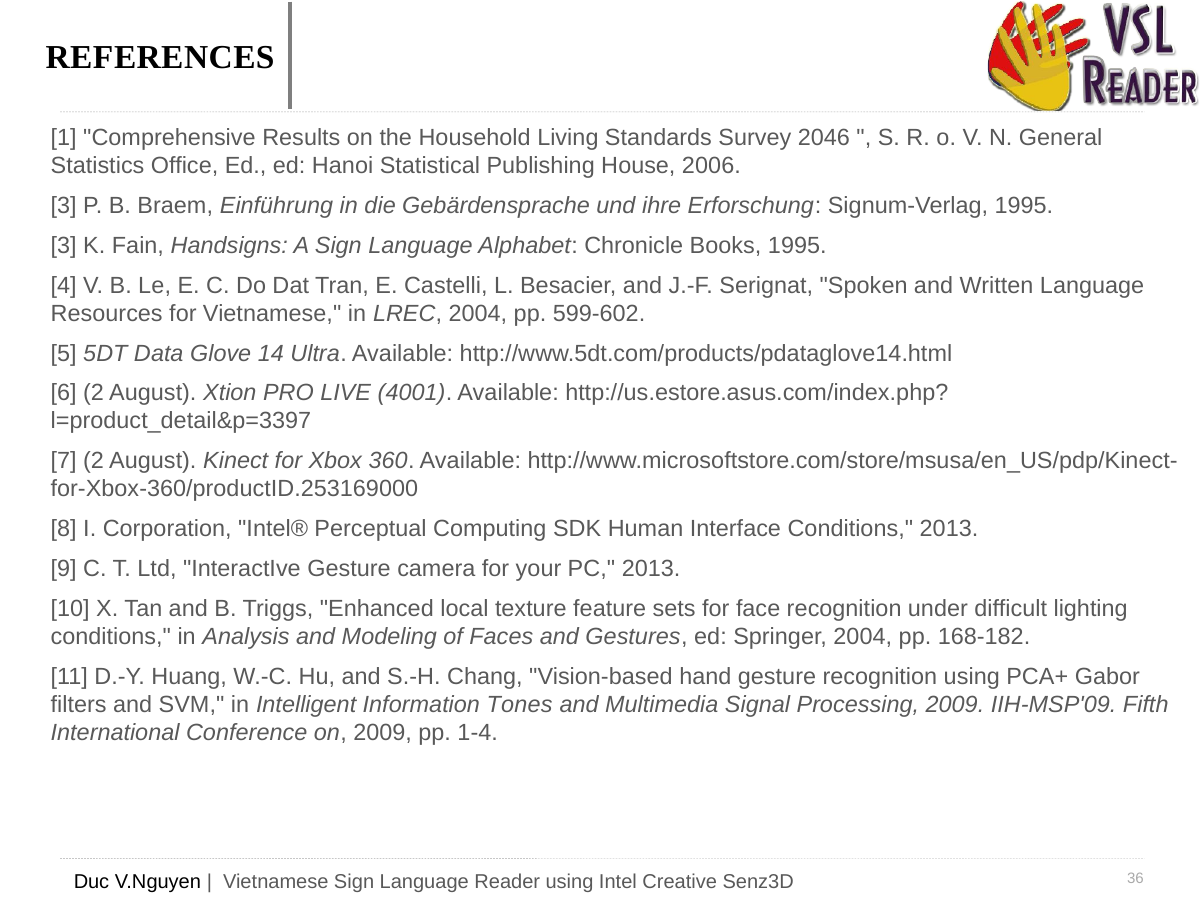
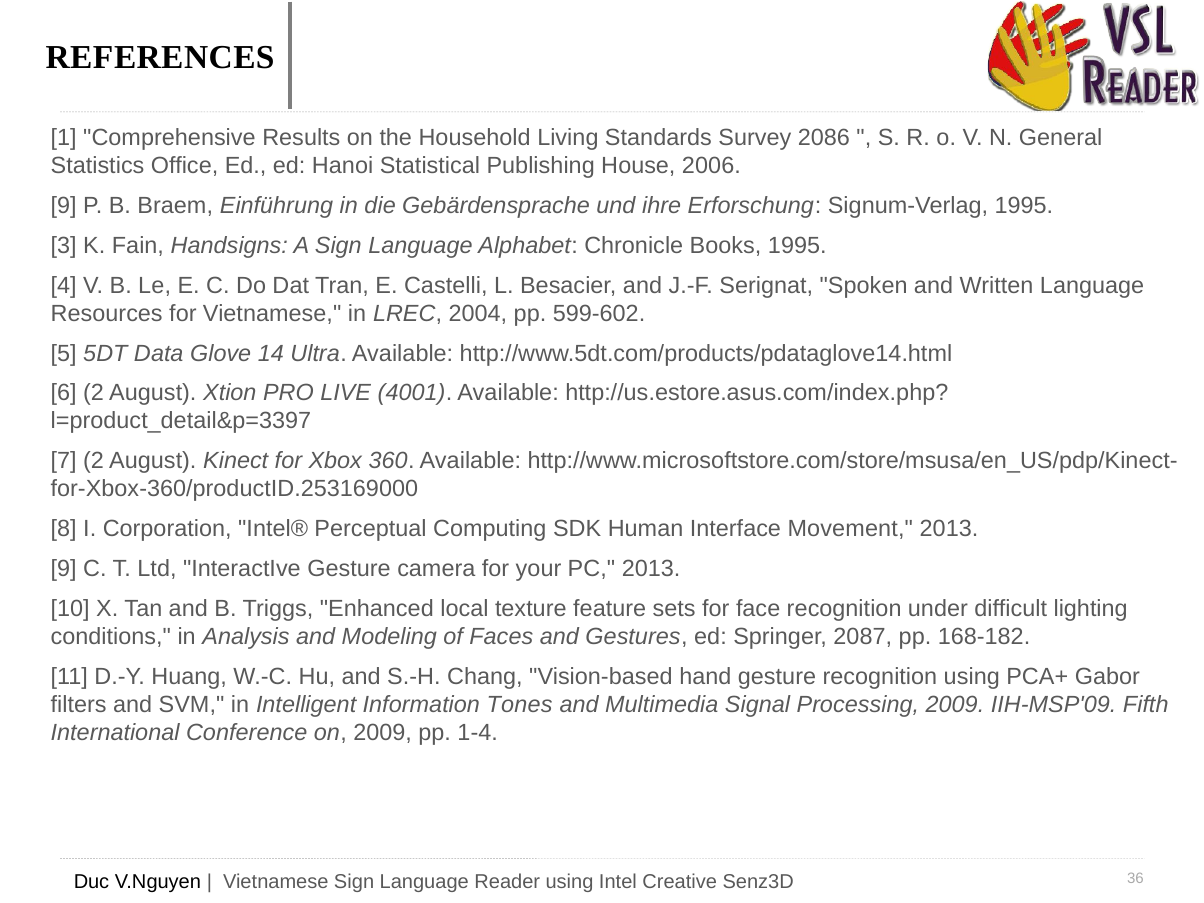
2046: 2046 -> 2086 (824, 138)
3: 3 -> 9 (64, 206)
Interface Conditions: Conditions -> Movement (850, 529)
Springer 2004: 2004 -> 2087 (863, 637)
